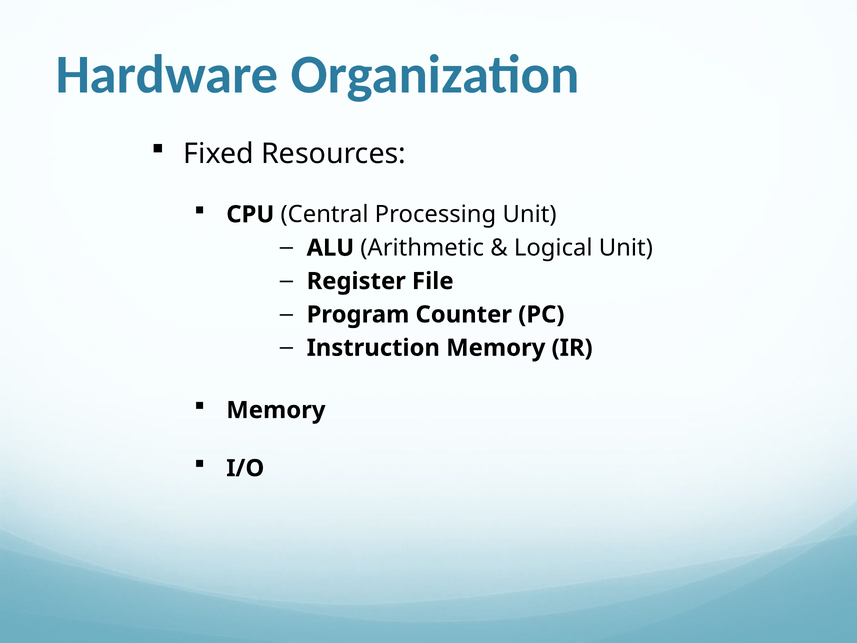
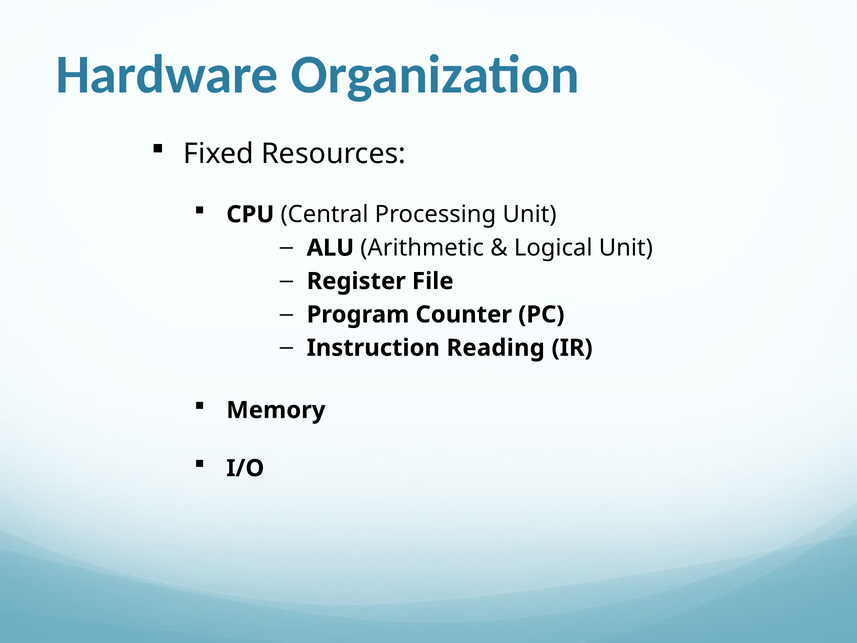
Instruction Memory: Memory -> Reading (496, 348)
